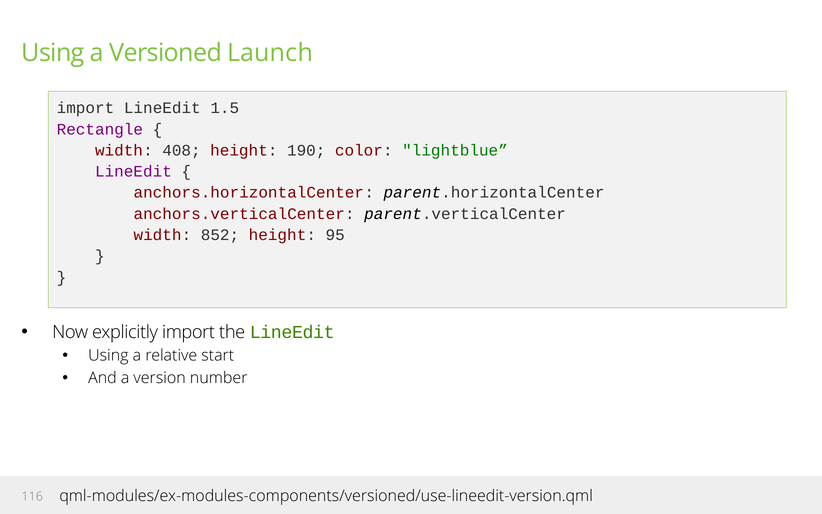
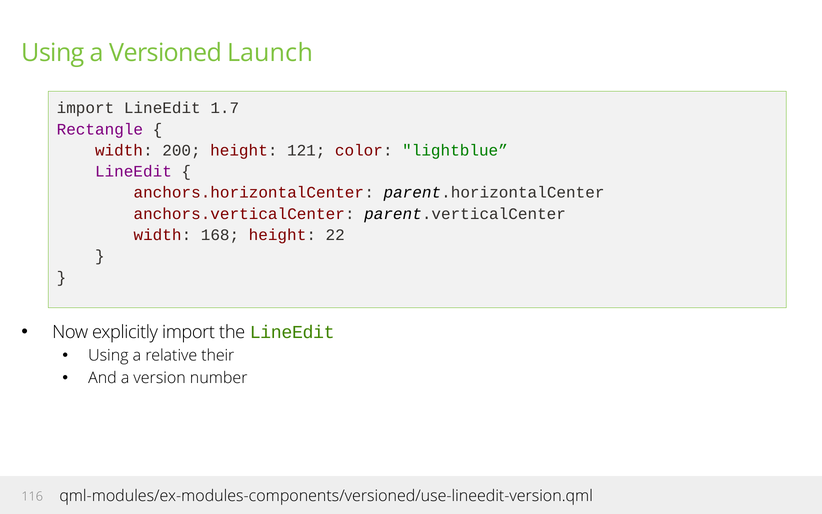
1.5: 1.5 -> 1.7 (225, 108)
408: 408 -> 200 (181, 150)
190: 190 -> 121 (306, 150)
852: 852 -> 168 (220, 235)
95: 95 -> 22 (335, 235)
start: start -> their (218, 355)
